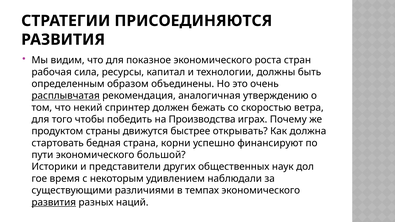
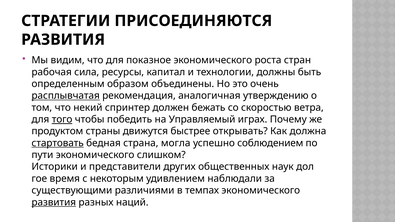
того underline: none -> present (62, 119)
Производства: Производства -> Управляемый (202, 119)
стартовать underline: none -> present (58, 143)
корни: корни -> могла (176, 143)
финансируют: финансируют -> соблюдением (270, 143)
большой: большой -> слишком (161, 155)
